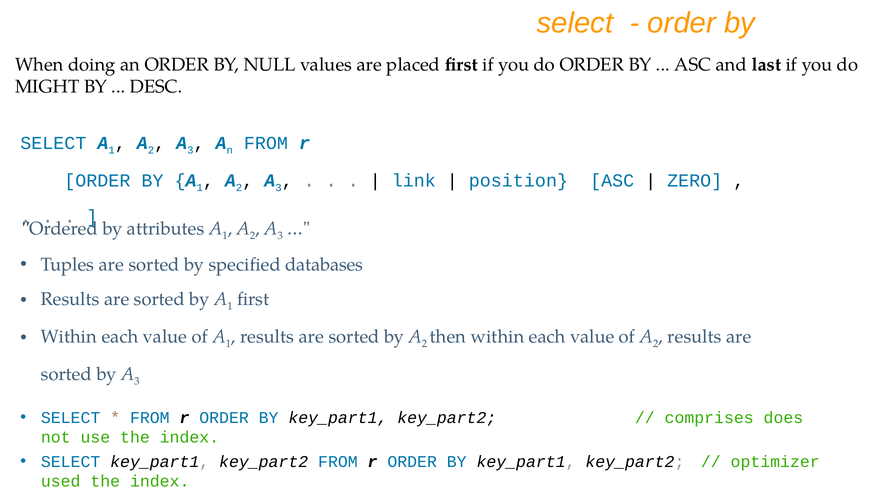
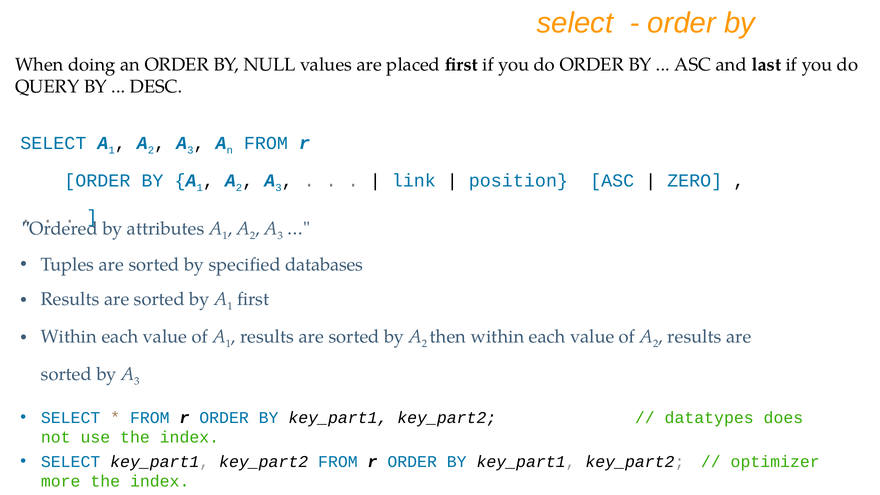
MIGHT: MIGHT -> QUERY (47, 87)
comprises: comprises -> datatypes (709, 418)
used: used -> more (61, 481)
